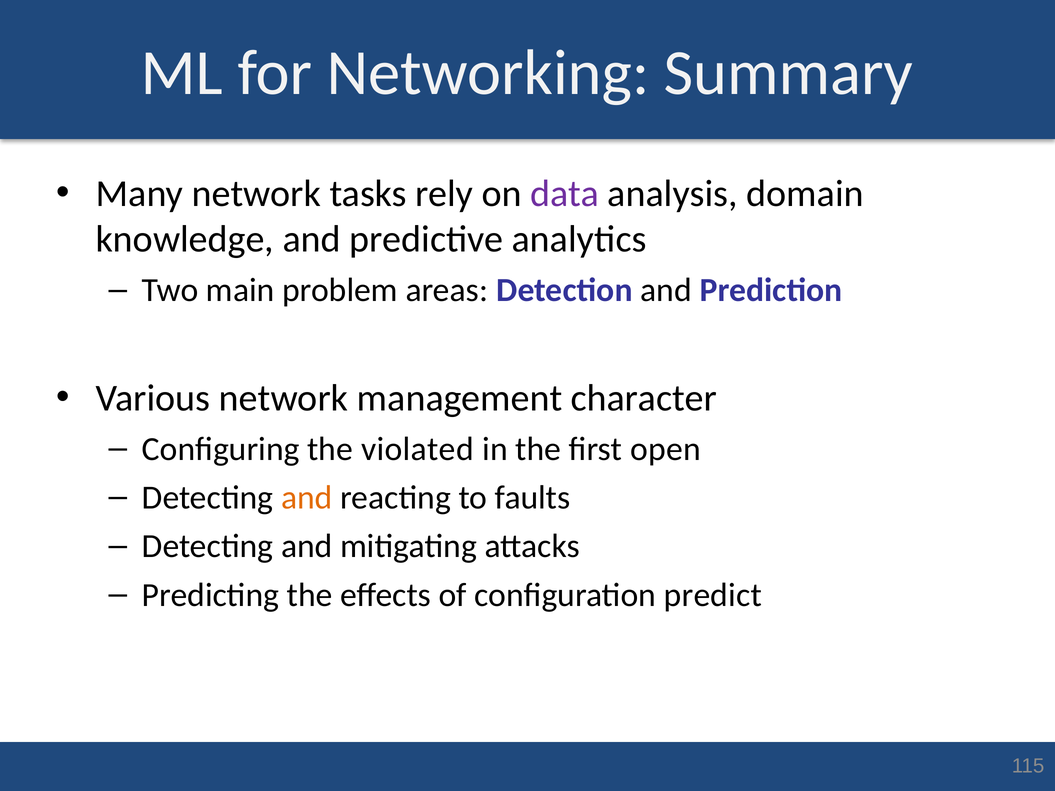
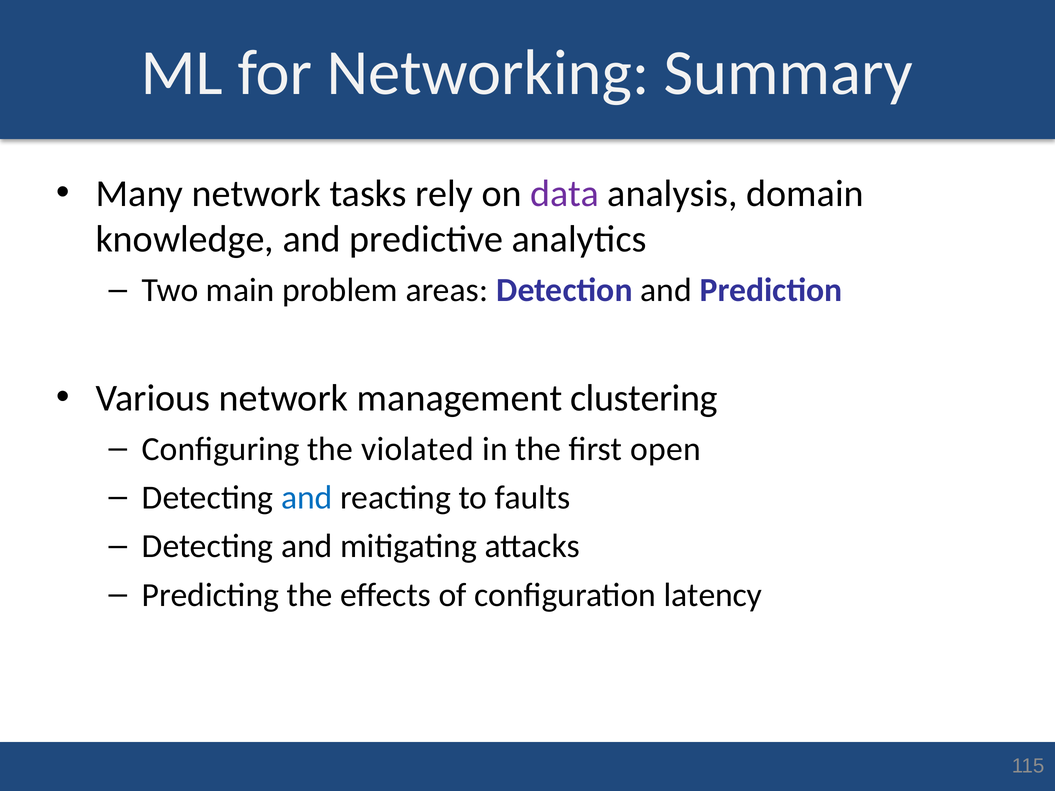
character: character -> clustering (644, 398)
and colour: orange -> blue (307, 498)
predict: predict -> latency (713, 595)
